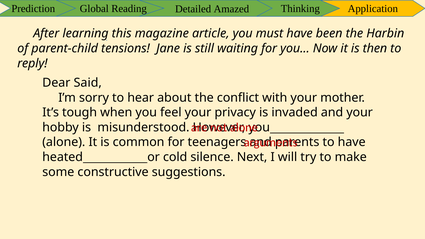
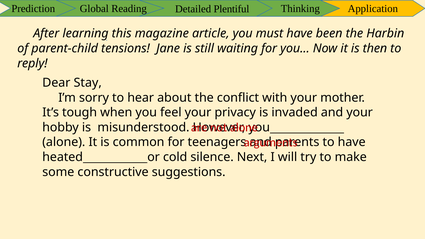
Amazed: Amazed -> Plentiful (231, 9)
Said: Said -> Stay (88, 83)
